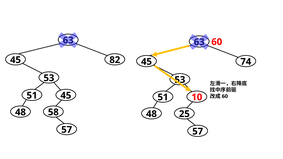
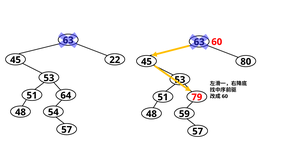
82: 82 -> 22 (115, 60)
74: 74 -> 80 (246, 62)
51 45: 45 -> 64 (66, 96)
10: 10 -> 79 (197, 97)
58: 58 -> 54 (53, 112)
25: 25 -> 59 (184, 114)
